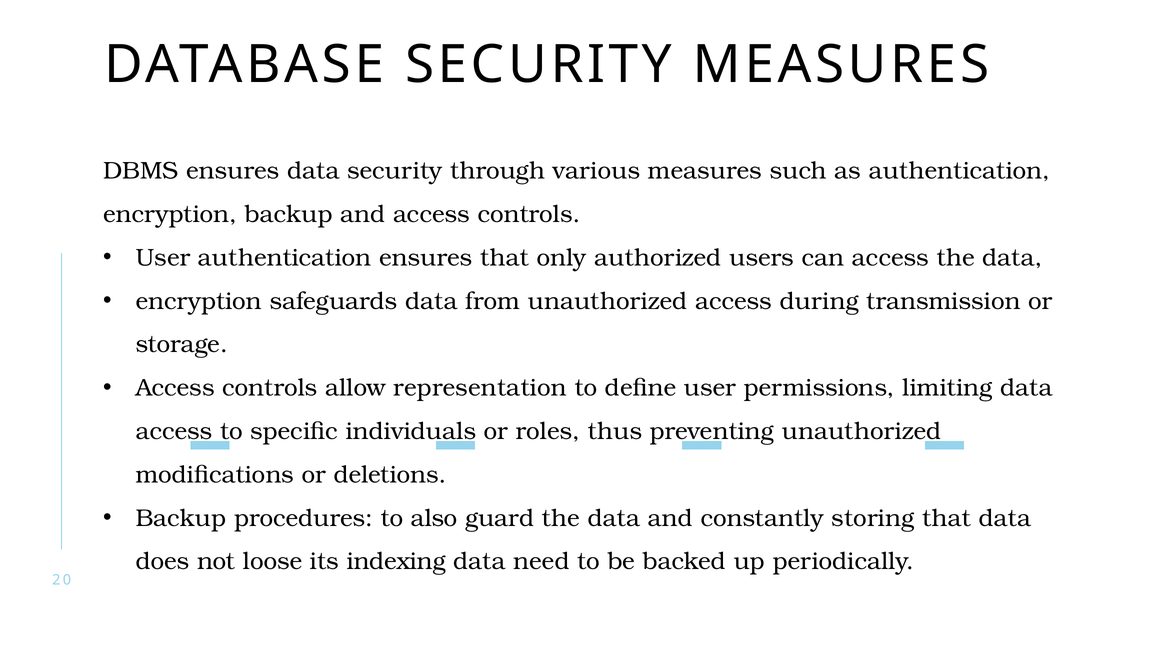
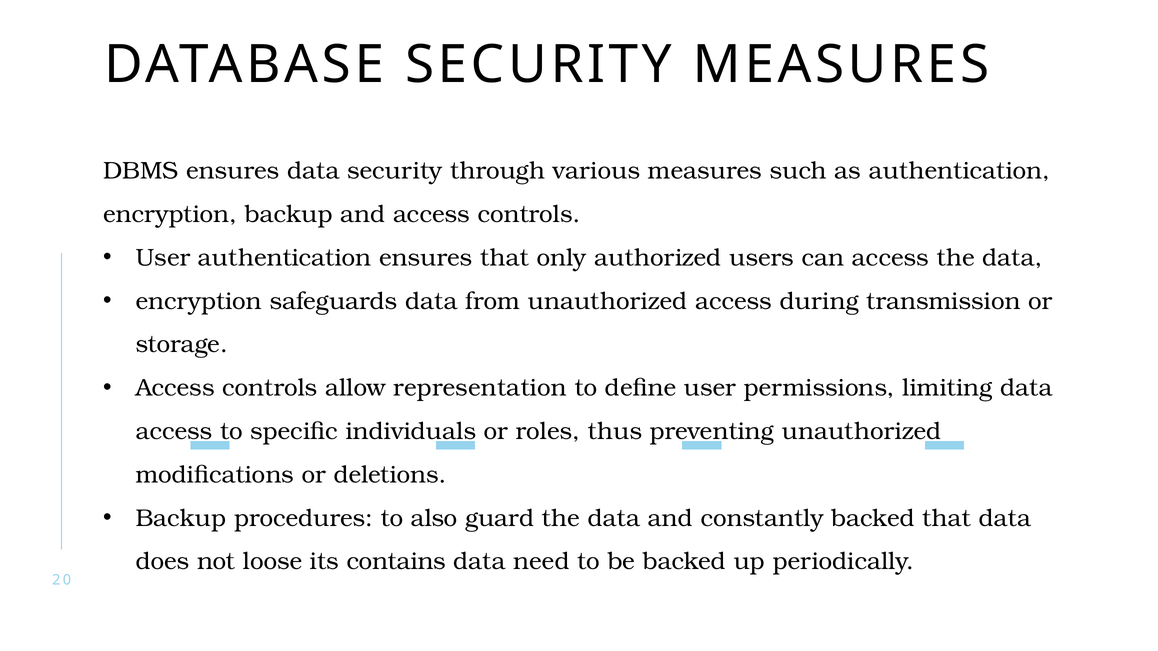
constantly storing: storing -> backed (873, 518)
indexing: indexing -> contains (396, 562)
